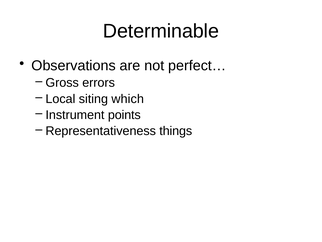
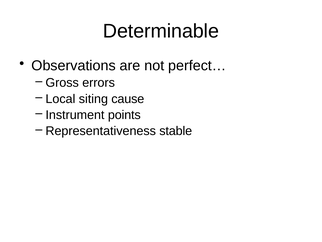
which: which -> cause (128, 99)
things: things -> stable (176, 131)
